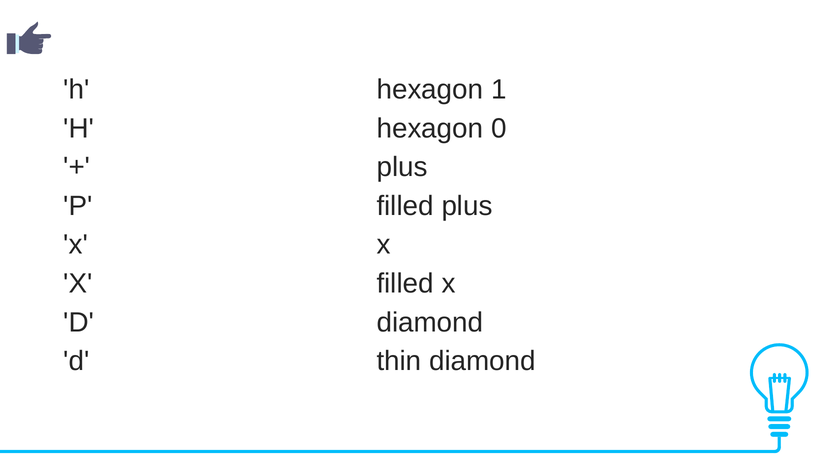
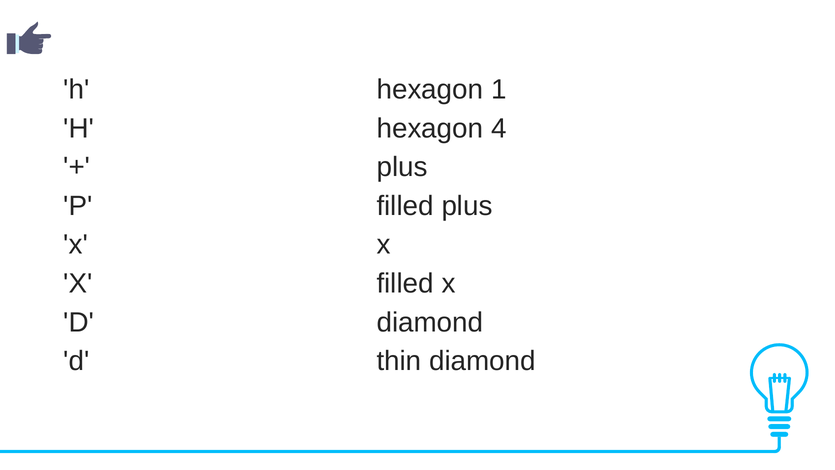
0: 0 -> 4 (499, 128)
